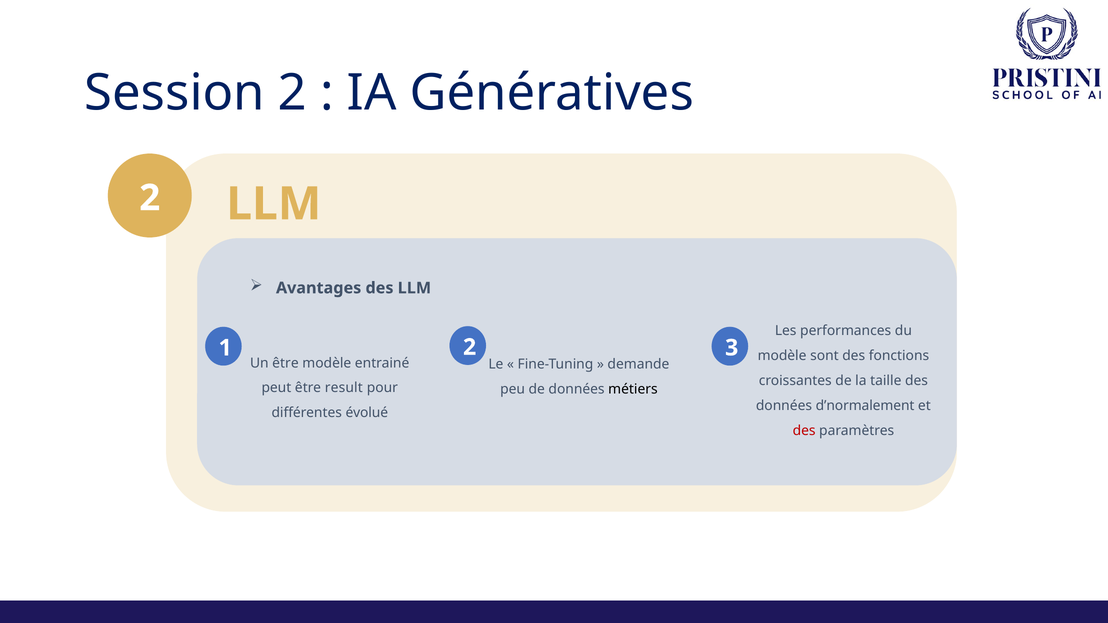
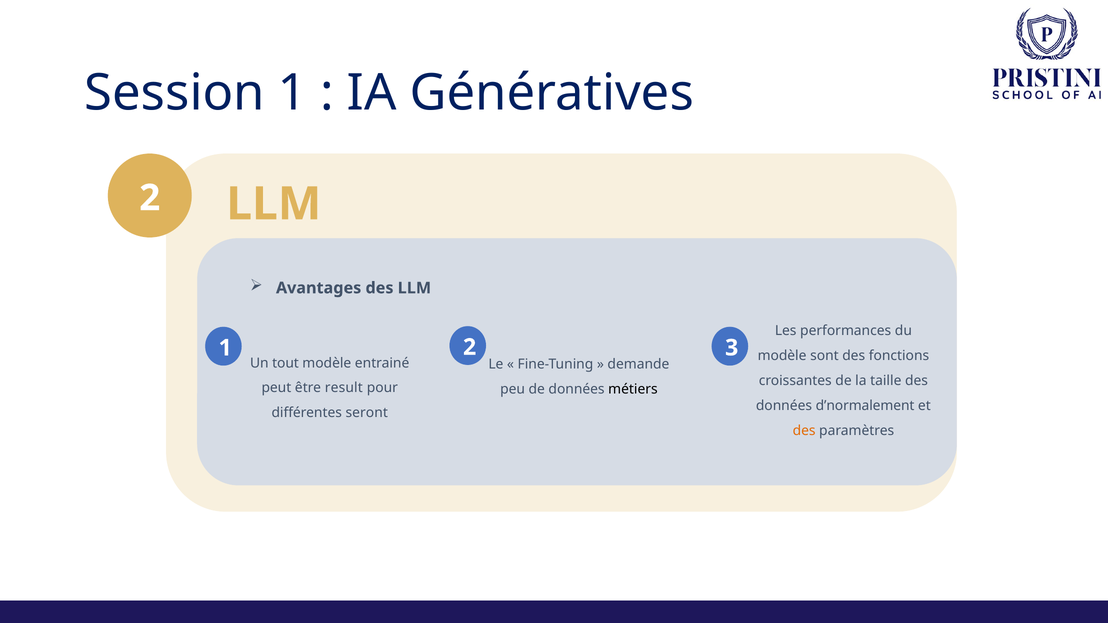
Session 2: 2 -> 1 (292, 93)
Un être: être -> tout (286, 363)
évolué: évolué -> seront (367, 413)
des colour: red -> orange (804, 431)
